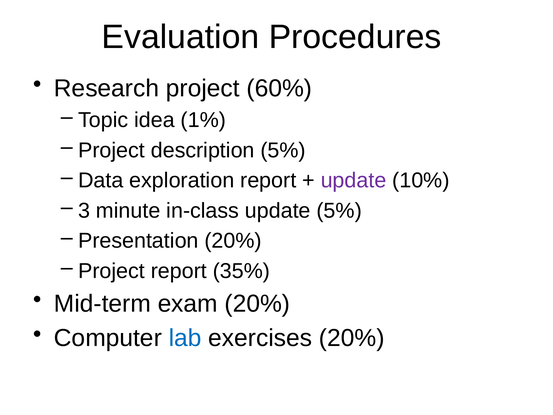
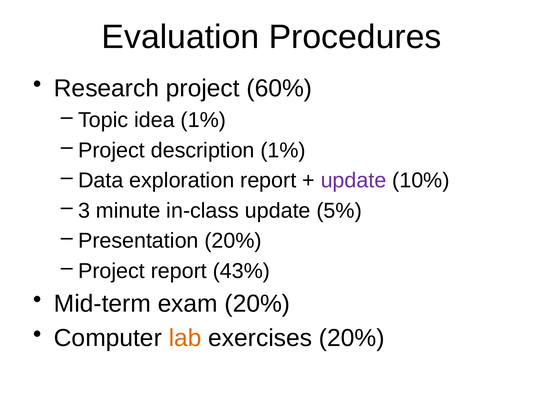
description 5%: 5% -> 1% (283, 150)
35%: 35% -> 43% (241, 271)
lab colour: blue -> orange (185, 338)
